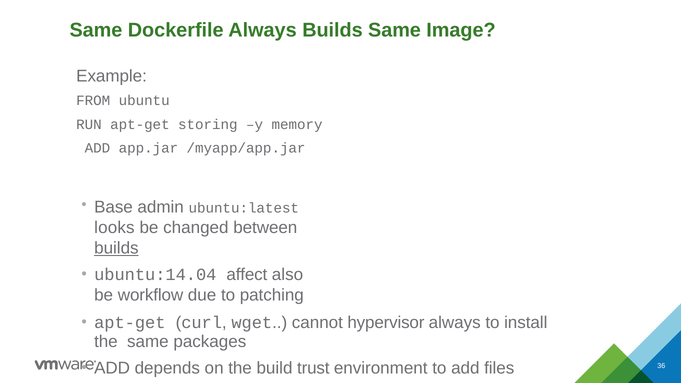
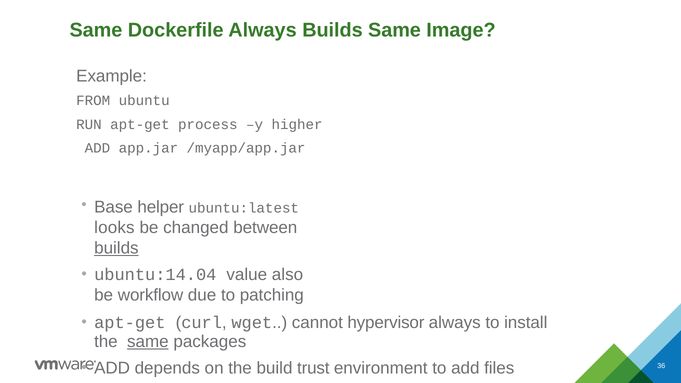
storing: storing -> process (208, 124)
memory: memory -> higher (297, 124)
admin: admin -> helper (161, 207)
affect: affect -> value (247, 275)
same underline: none -> present (148, 342)
